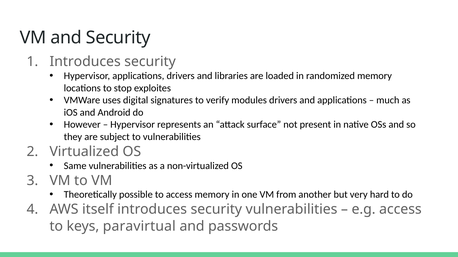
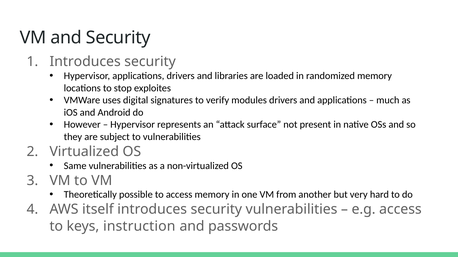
paravirtual: paravirtual -> instruction (139, 227)
